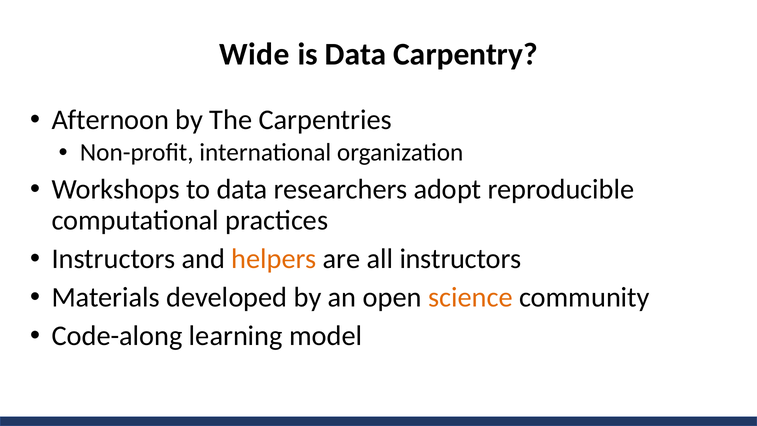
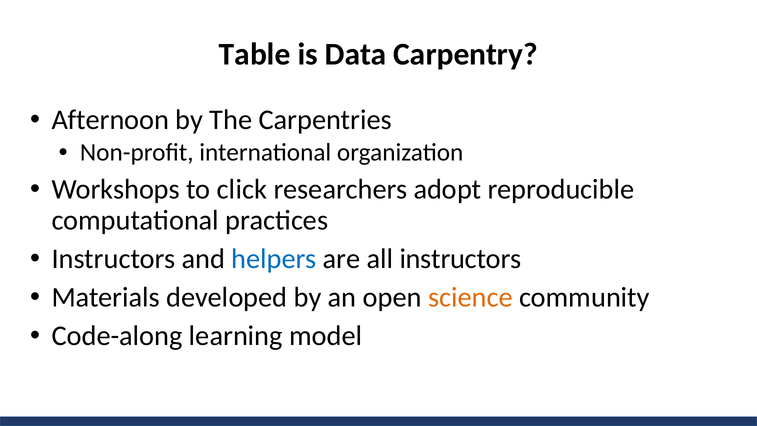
Wide: Wide -> Table (255, 54)
to data: data -> click (242, 189)
helpers colour: orange -> blue (274, 259)
